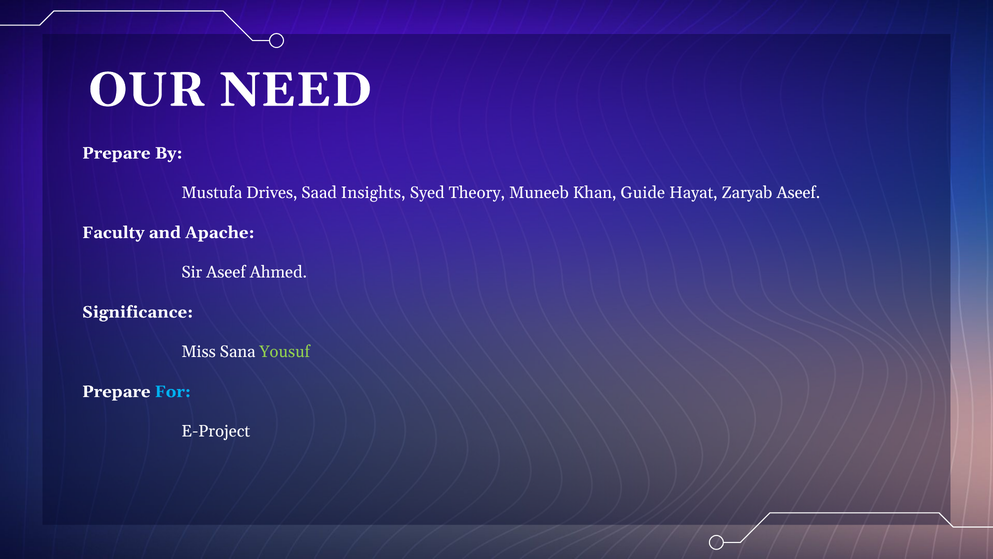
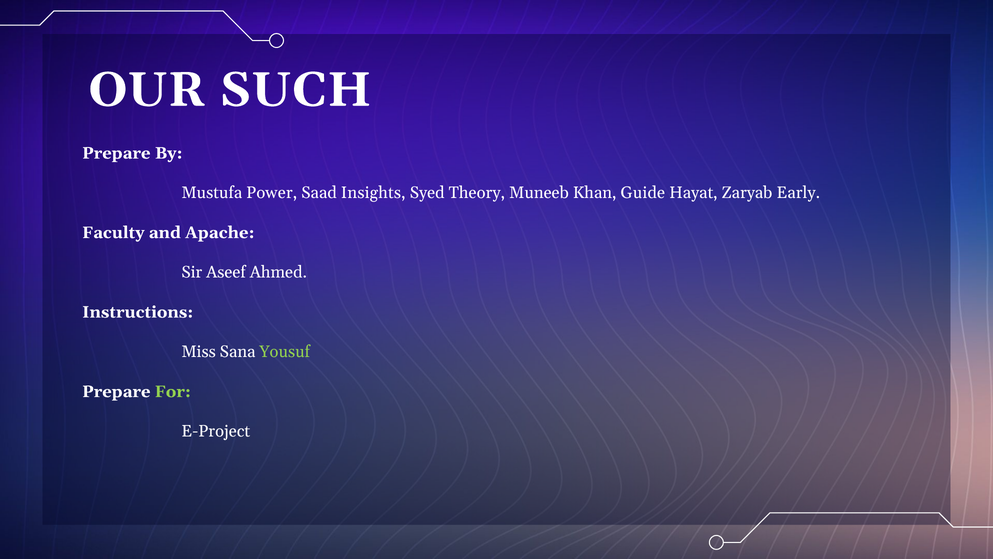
NEED: NEED -> SUCH (295, 90)
Drives: Drives -> Power (272, 193)
Zaryab Aseef: Aseef -> Early (798, 193)
Significance: Significance -> Instructions (138, 312)
For colour: light blue -> light green (173, 391)
